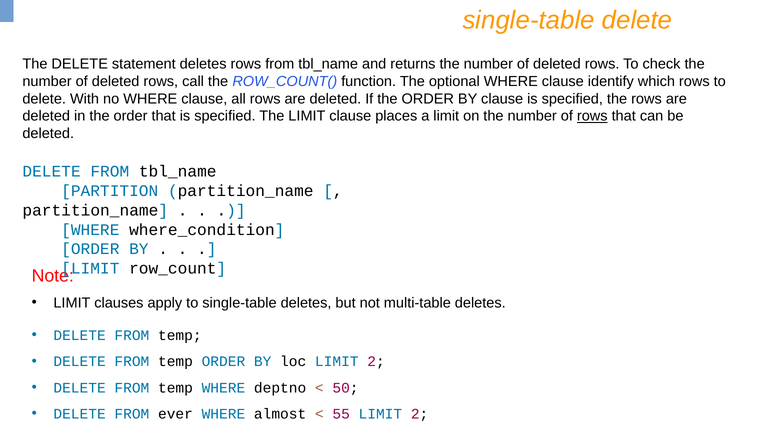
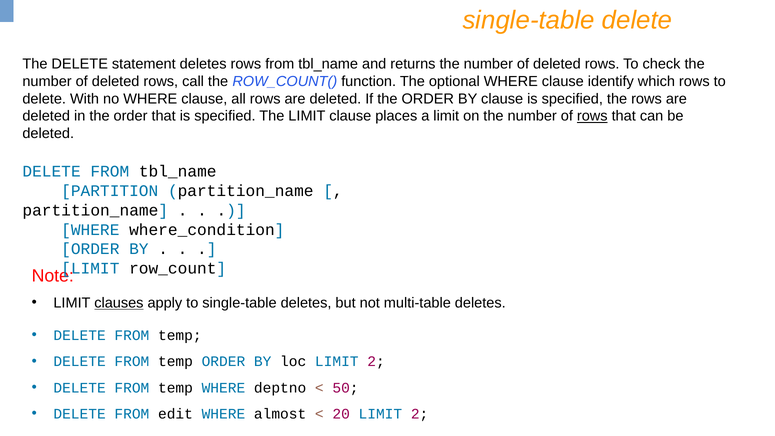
clauses underline: none -> present (119, 303)
ever: ever -> edit (175, 414)
55: 55 -> 20 (341, 414)
